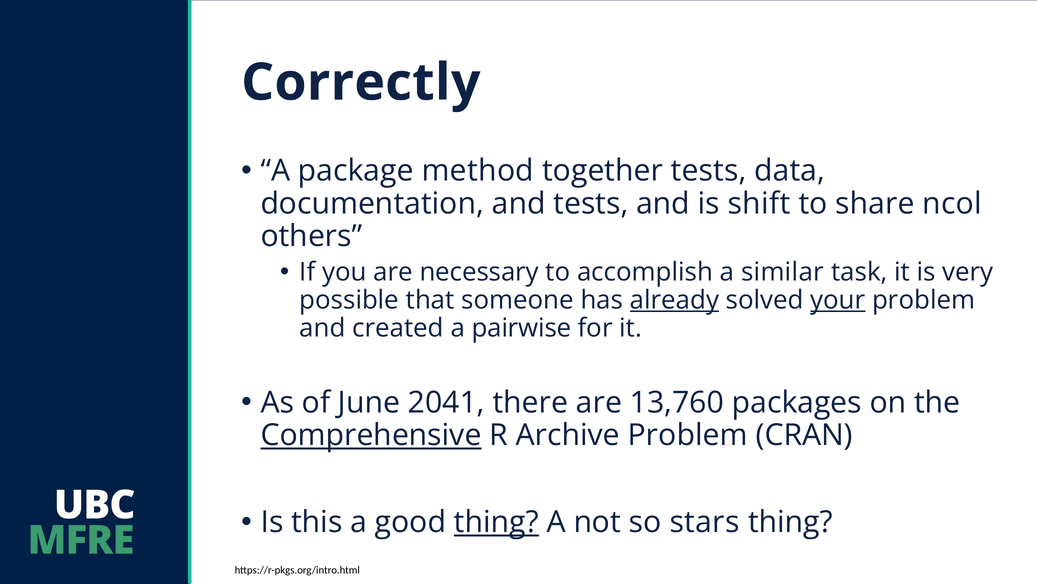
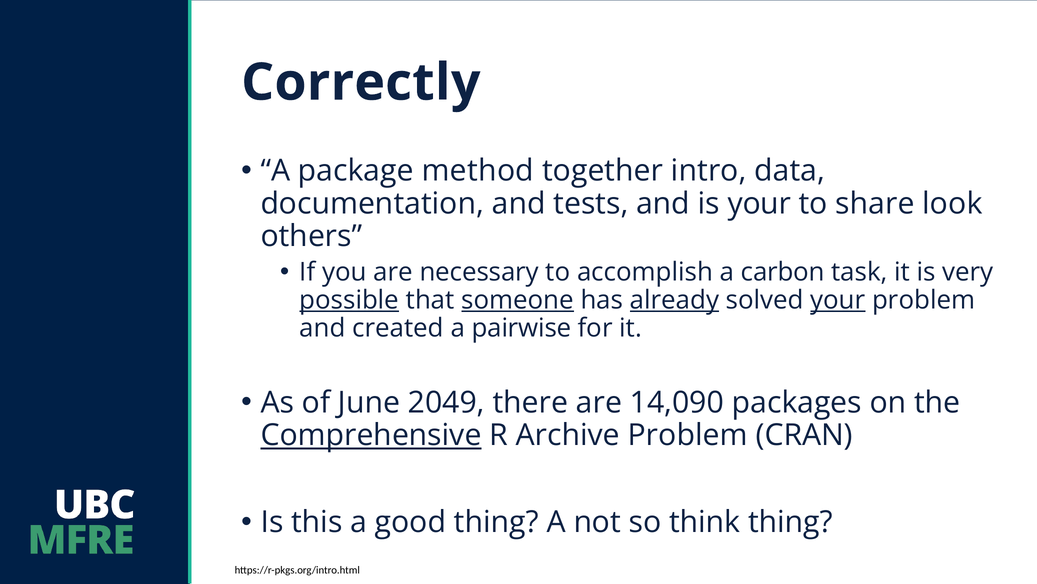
together tests: tests -> intro (709, 171)
is shift: shift -> your (759, 203)
ncol: ncol -> look (952, 203)
similar: similar -> carbon (783, 272)
possible underline: none -> present (349, 300)
someone underline: none -> present (518, 300)
2041: 2041 -> 2049 (446, 402)
13,760: 13,760 -> 14,090 (677, 402)
thing underline: present -> none (496, 522)
stars: stars -> think (705, 522)
